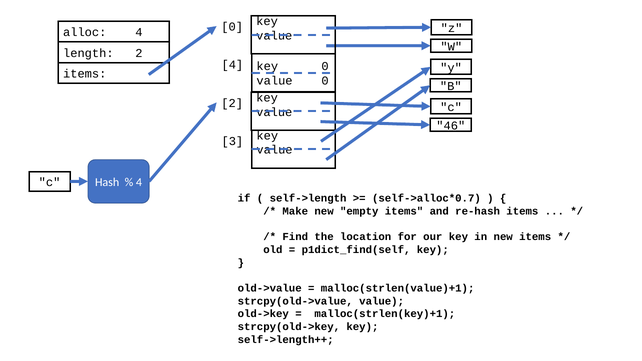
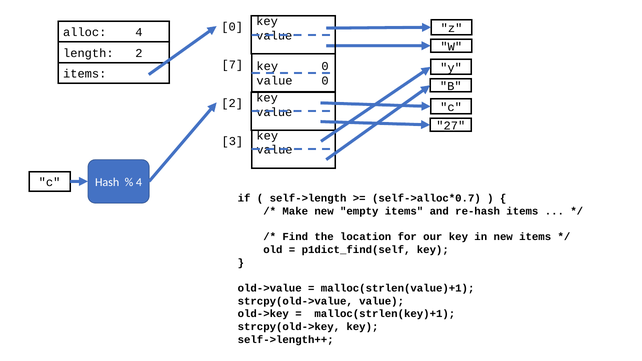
4: 4 -> 7 (232, 65)
46: 46 -> 27 (451, 126)
